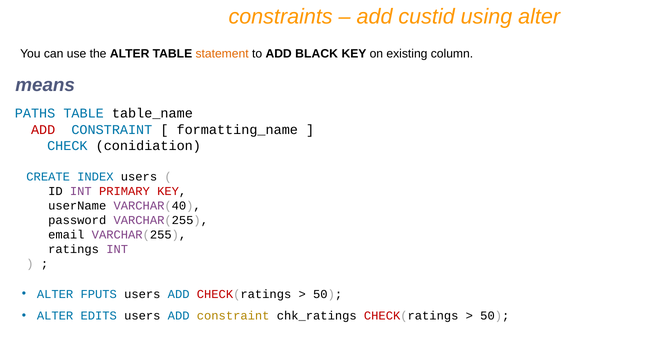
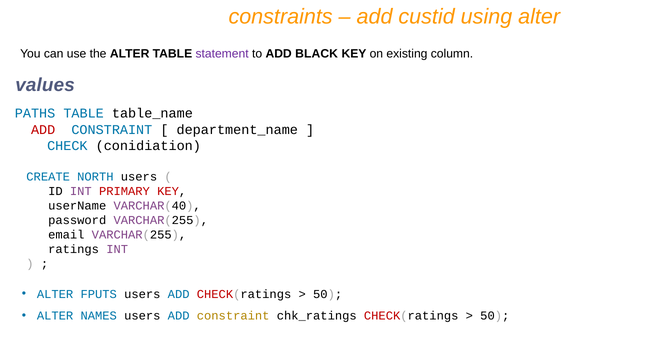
statement colour: orange -> purple (222, 54)
means: means -> values (45, 85)
formatting_name: formatting_name -> department_name (237, 130)
INDEX: INDEX -> NORTH (95, 177)
EDITS: EDITS -> NAMES (99, 316)
